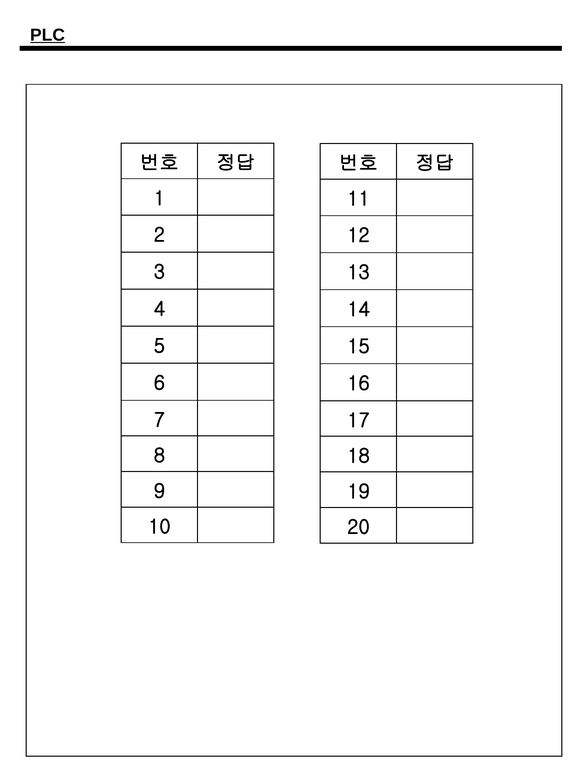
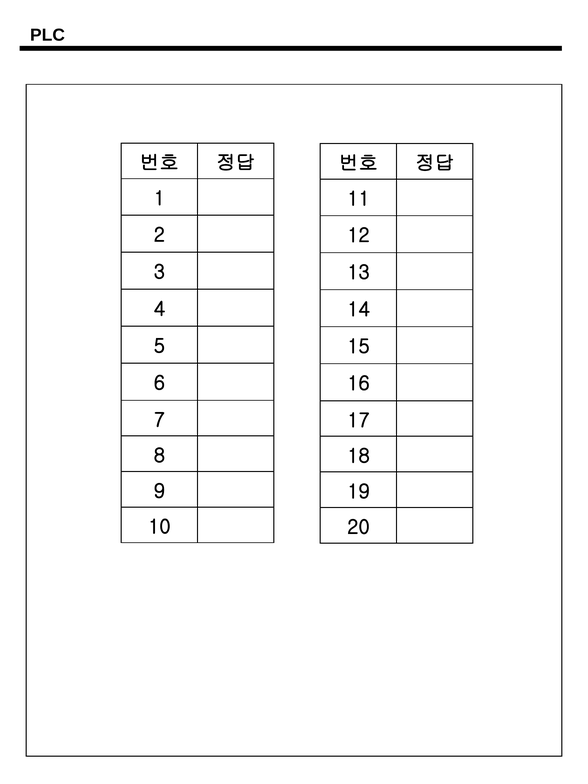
PLC underline: present -> none (48, 35)
